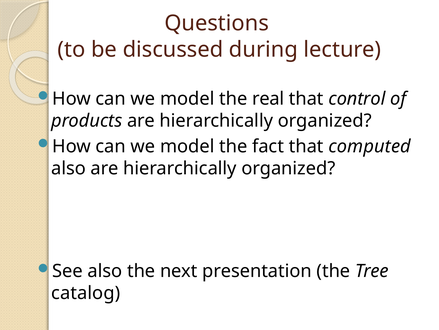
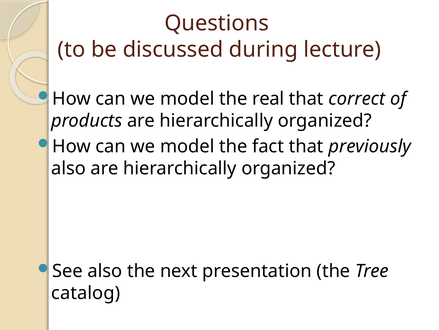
control: control -> correct (357, 99)
computed: computed -> previously (370, 146)
